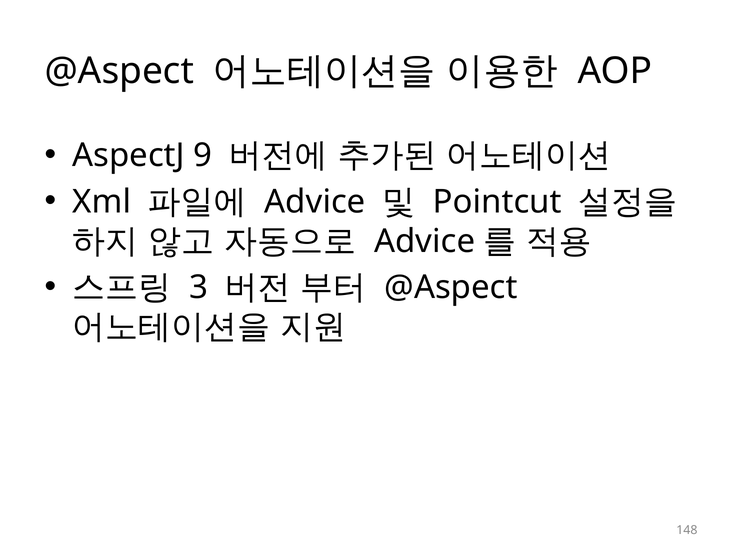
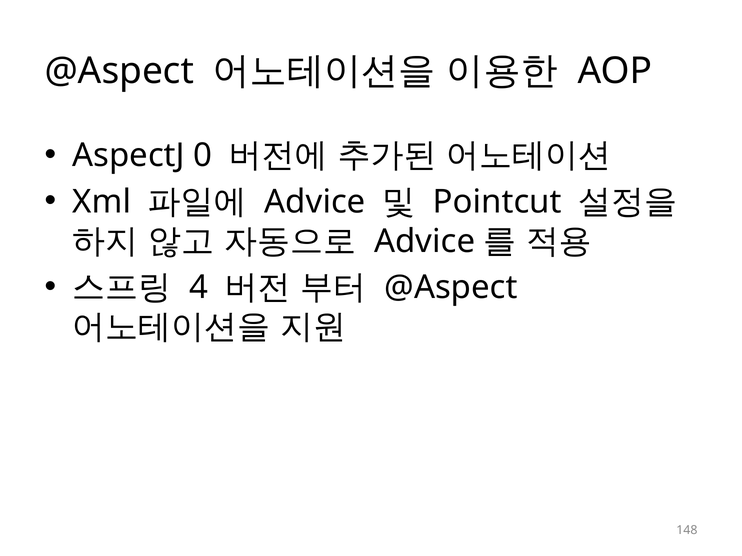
9: 9 -> 0 (203, 156)
3: 3 -> 4 (199, 288)
